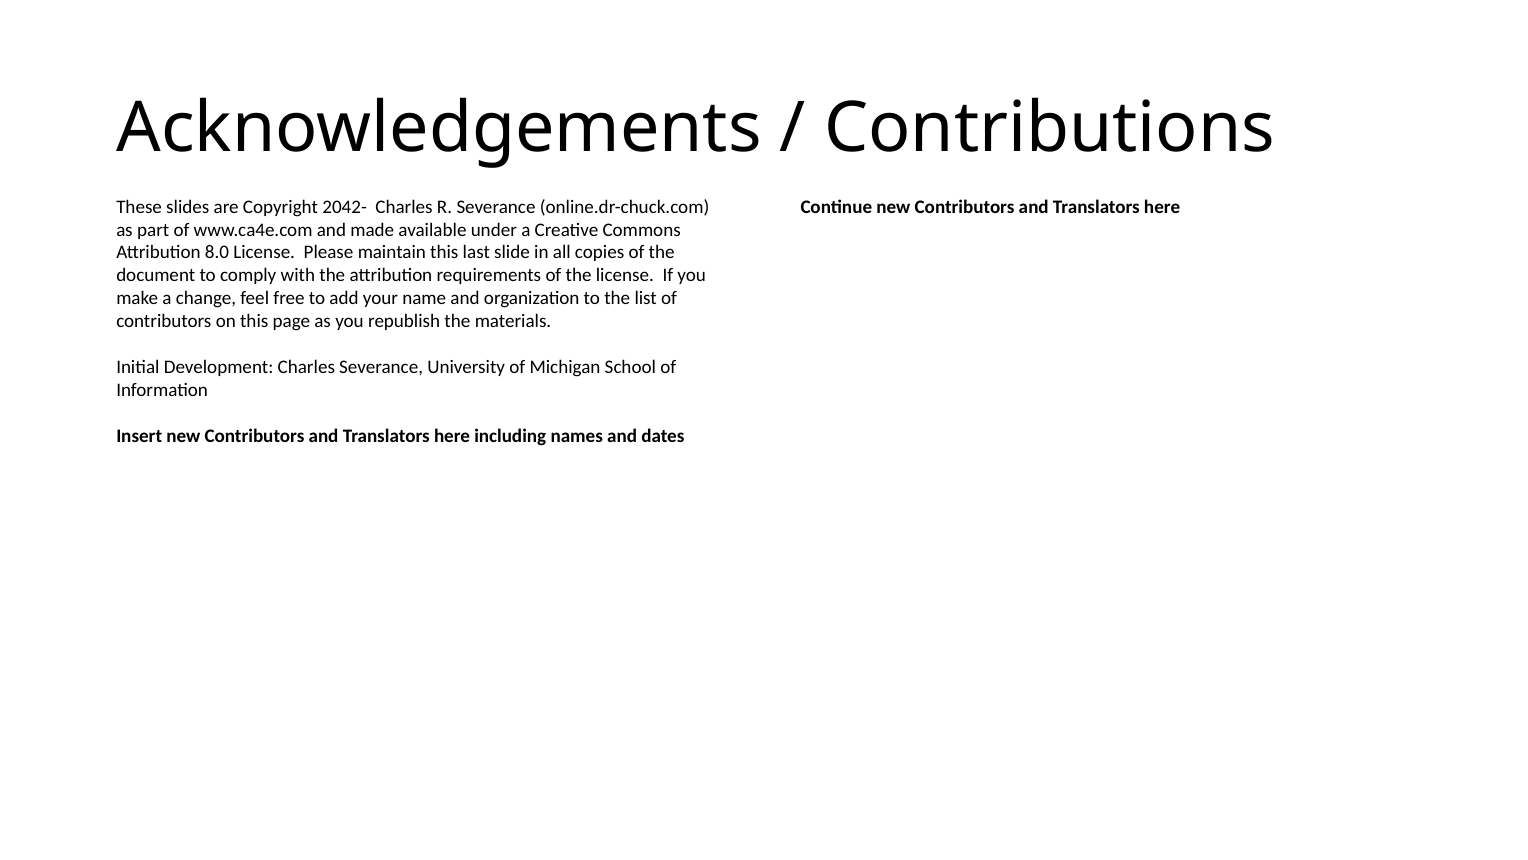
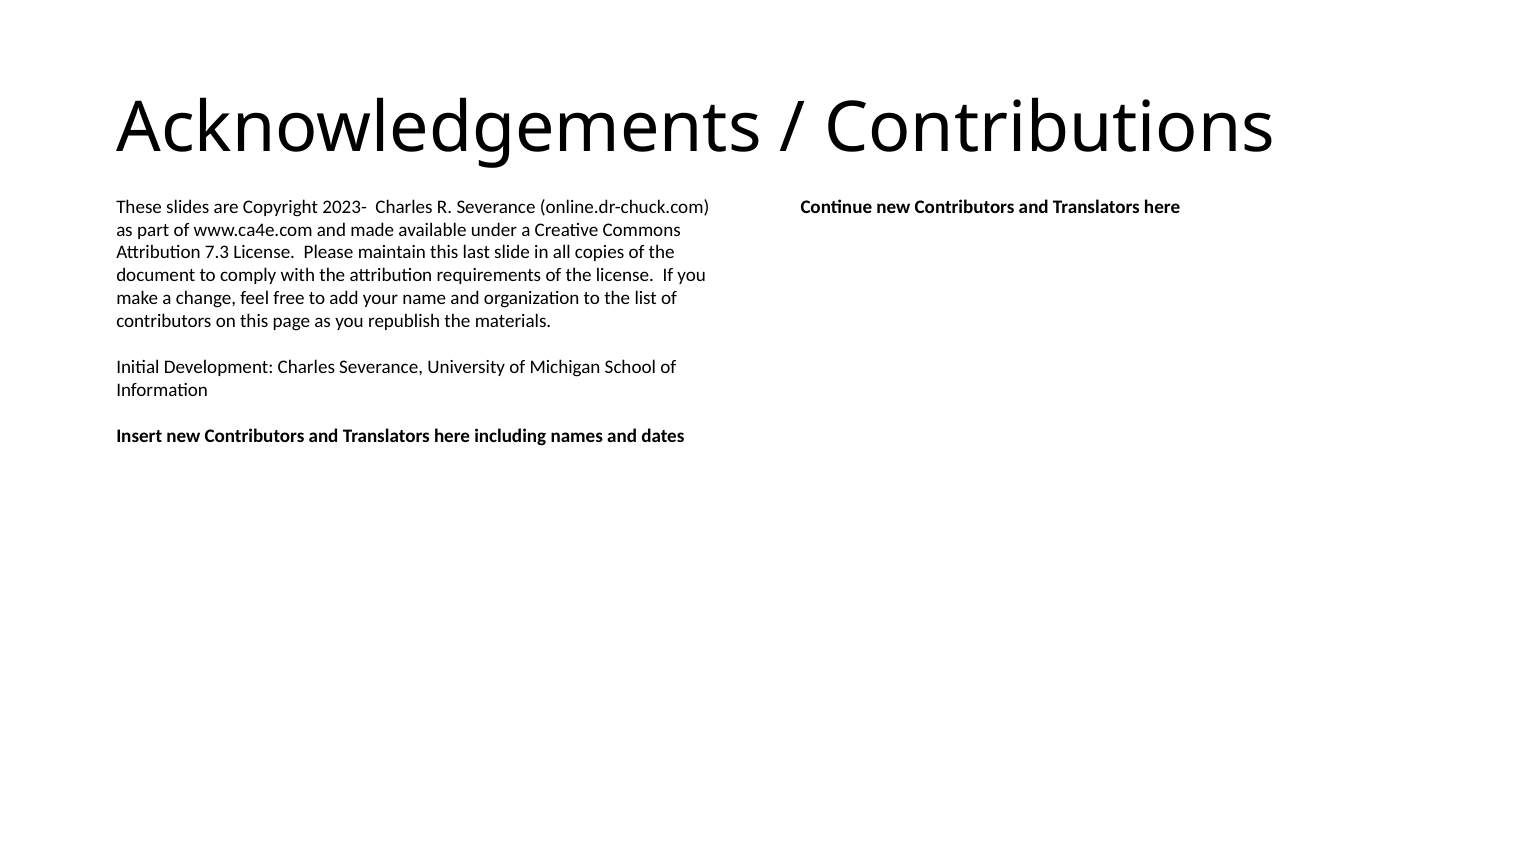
2042-: 2042- -> 2023- (345, 207)
8.0: 8.0 -> 7.3 (217, 253)
